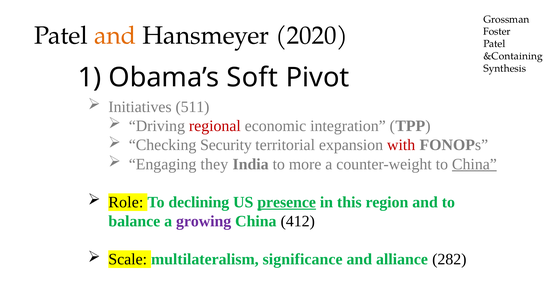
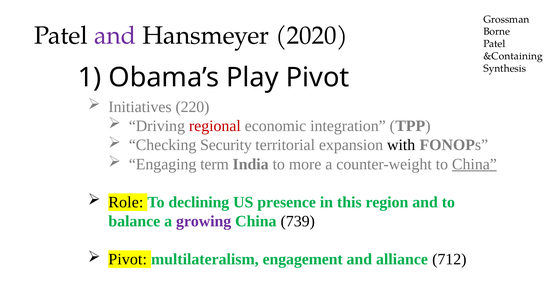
Foster: Foster -> Borne (497, 32)
and colour: orange -> purple (115, 36)
Soft: Soft -> Play (252, 78)
511: 511 -> 220 (192, 107)
with colour: red -> black (401, 145)
they: they -> term (215, 164)
presence underline: present -> none (287, 202)
412: 412 -> 739 (298, 221)
Scale: Scale -> Pivot (128, 259)
significance: significance -> engagement (303, 259)
282: 282 -> 712 (449, 259)
